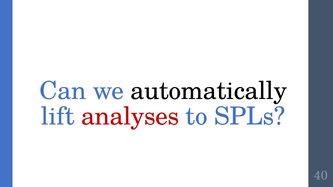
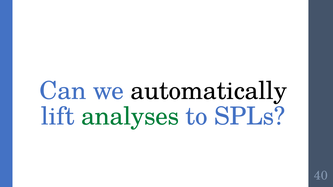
analyses colour: red -> green (130, 117)
